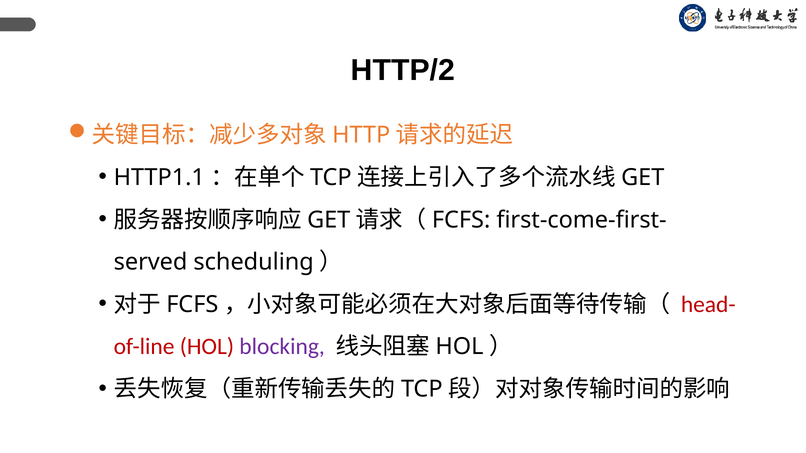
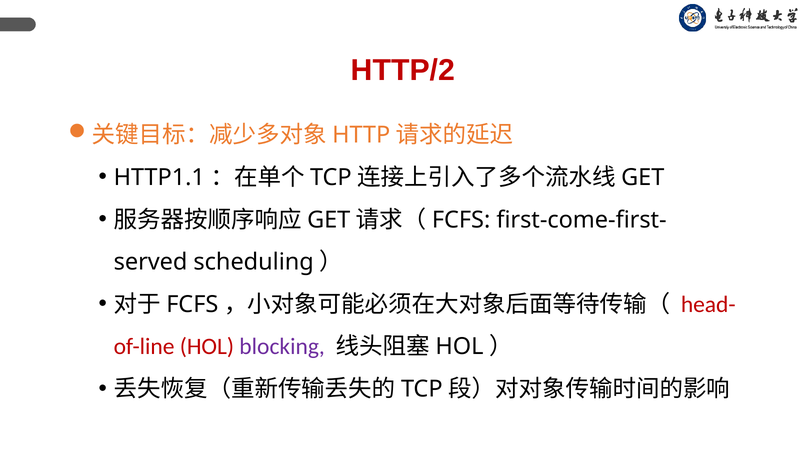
HTTP/2 colour: black -> red (403, 70)
